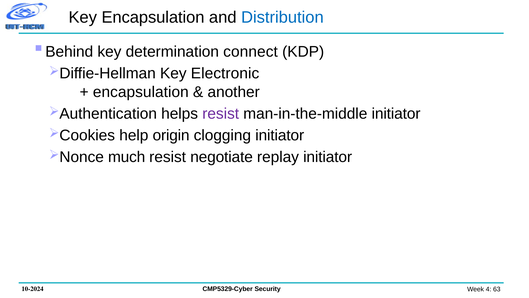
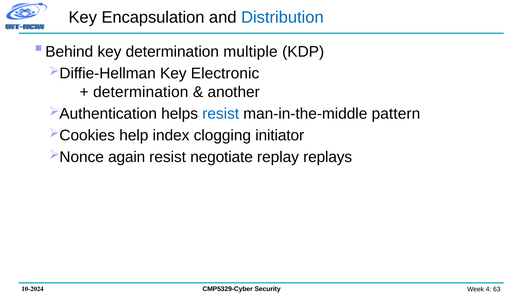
connect: connect -> multiple (250, 52)
encapsulation: encapsulation -> determination (141, 92)
resist colour: purple -> blue (221, 114)
man-in-the-middle initiator: initiator -> pattern (396, 114)
origin: origin -> index (171, 135)
much: much -> again (127, 157)
replay initiator: initiator -> replays (328, 157)
